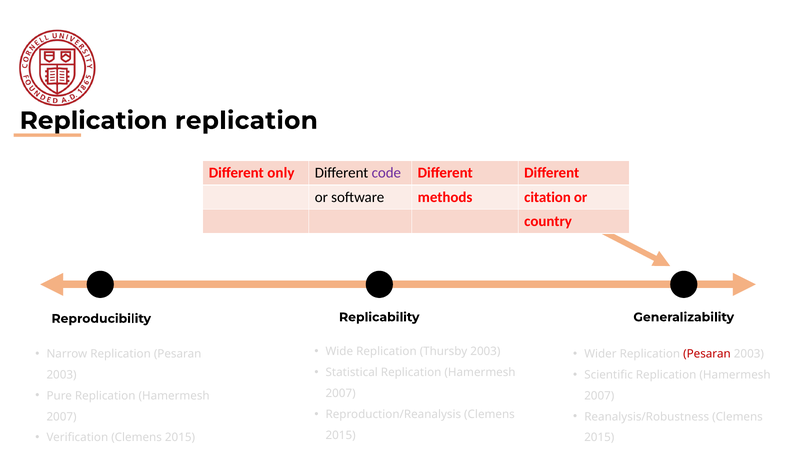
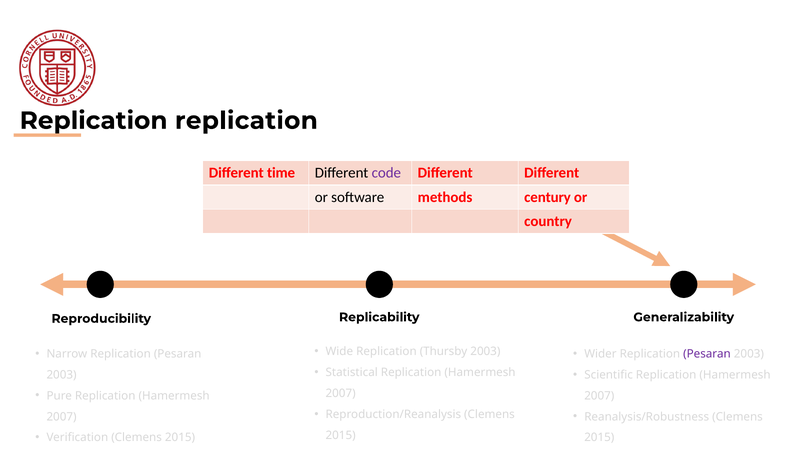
only: only -> time (281, 173)
citation: citation -> century (548, 197)
Pesaran colour: red -> purple (707, 353)
